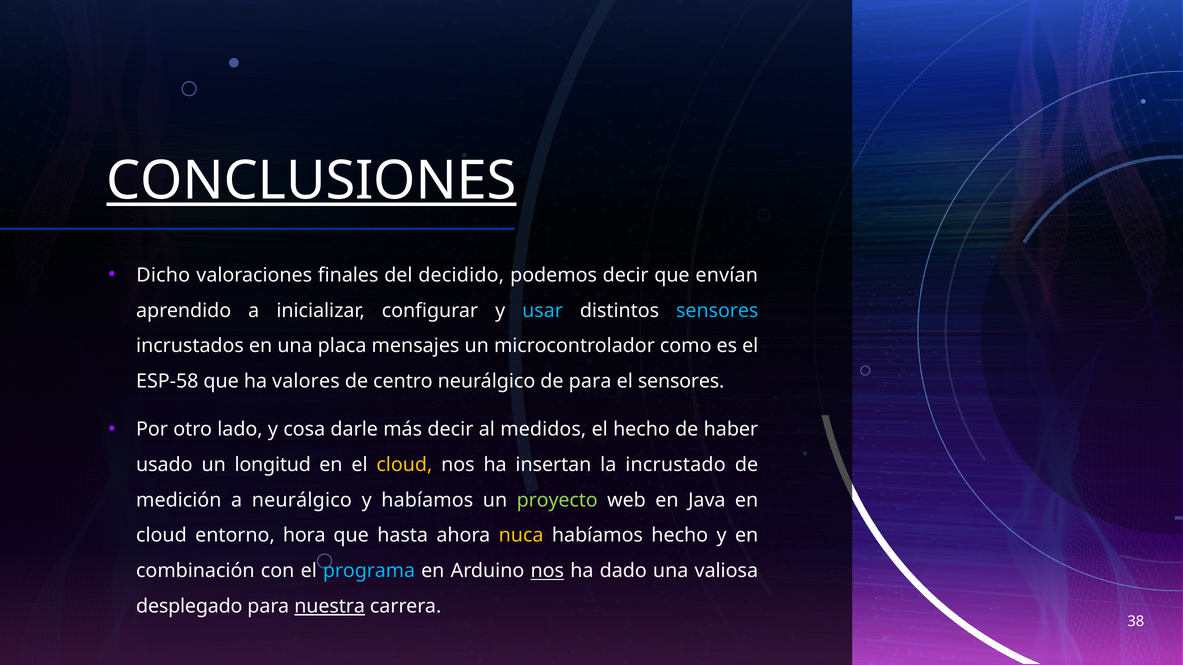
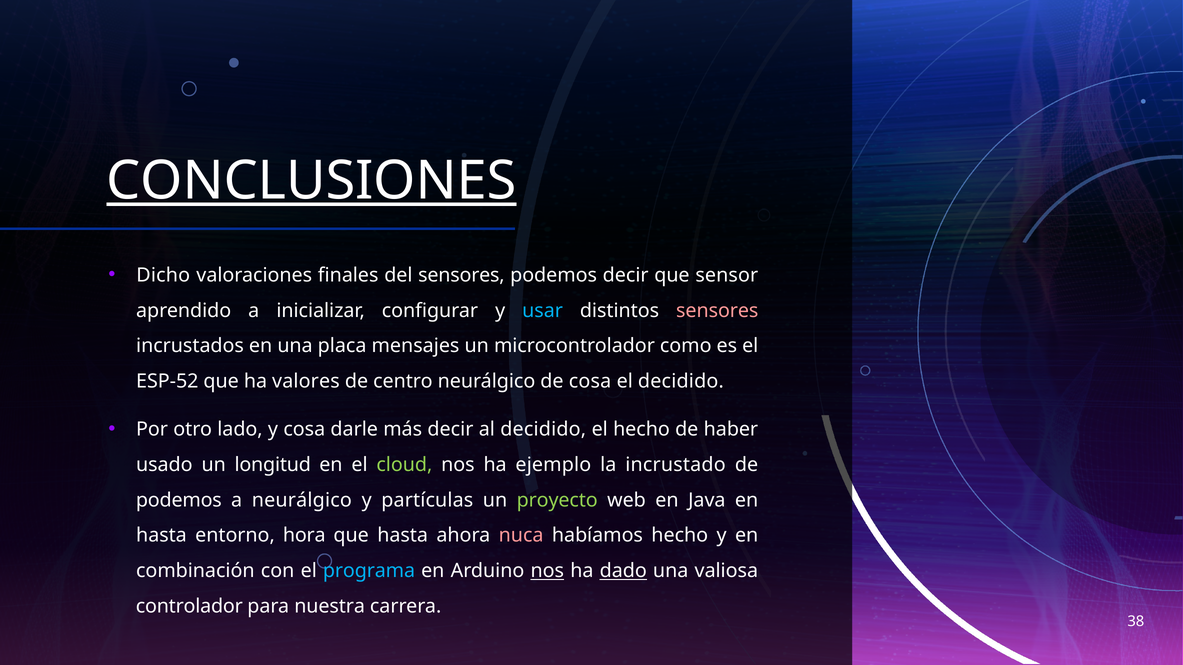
del decidido: decidido -> sensores (461, 275)
envían: envían -> sensor (727, 275)
sensores colour: light blue -> pink (717, 311)
ESP-58: ESP-58 -> ESP-52 (167, 382)
de para: para -> cosa (590, 382)
el sensores: sensores -> decidido (681, 382)
al medidos: medidos -> decidido (543, 429)
cloud colour: yellow -> light green (404, 465)
insertan: insertan -> ejemplo (553, 465)
medición: medición -> podemos (179, 500)
y habíamos: habíamos -> partículas (427, 500)
cloud: cloud -> hasta (161, 536)
nuca colour: yellow -> pink (521, 536)
dado underline: none -> present (623, 571)
desplegado: desplegado -> controlador (189, 607)
nuestra underline: present -> none (330, 607)
